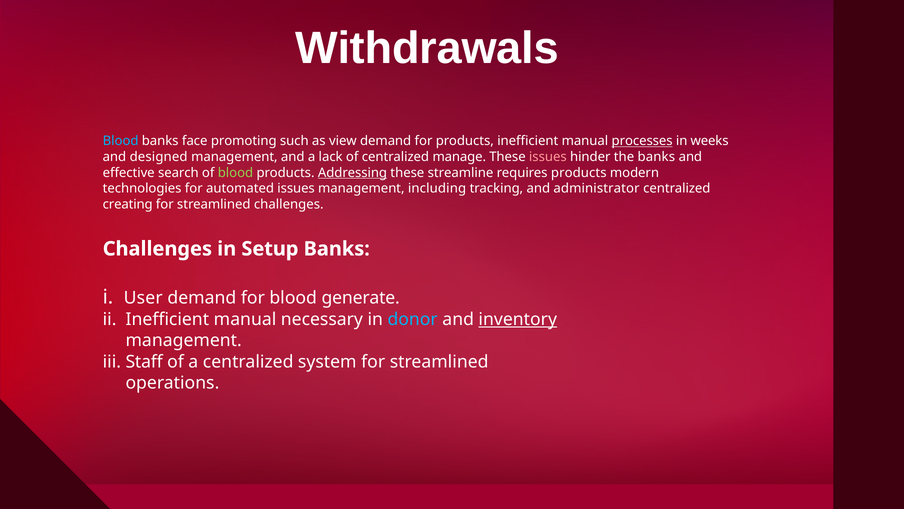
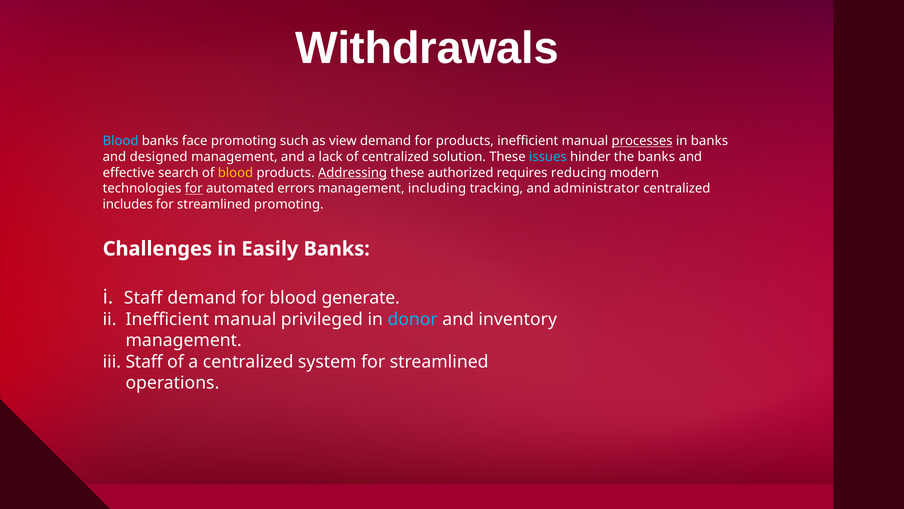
in weeks: weeks -> banks (709, 141)
manage: manage -> solution (459, 157)
issues colour: pink -> light blue (548, 157)
blood colour: light green -> yellow (235, 173)
streamline: streamline -> authorized (461, 173)
requires products: products -> reducing (579, 173)
for underline: none -> present (194, 188)
automated issues: issues -> errors (296, 188)
creating: creating -> includes (128, 204)
streamlined challenges: challenges -> promoting (289, 204)
Setup: Setup -> Easily (270, 249)
i User: User -> Staff (143, 298)
necessary: necessary -> privileged (322, 319)
inventory underline: present -> none (518, 319)
